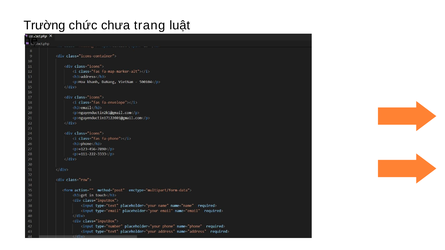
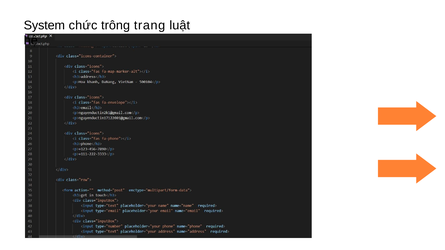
Trường: Trường -> System (44, 25)
chưa: chưa -> trông (116, 25)
